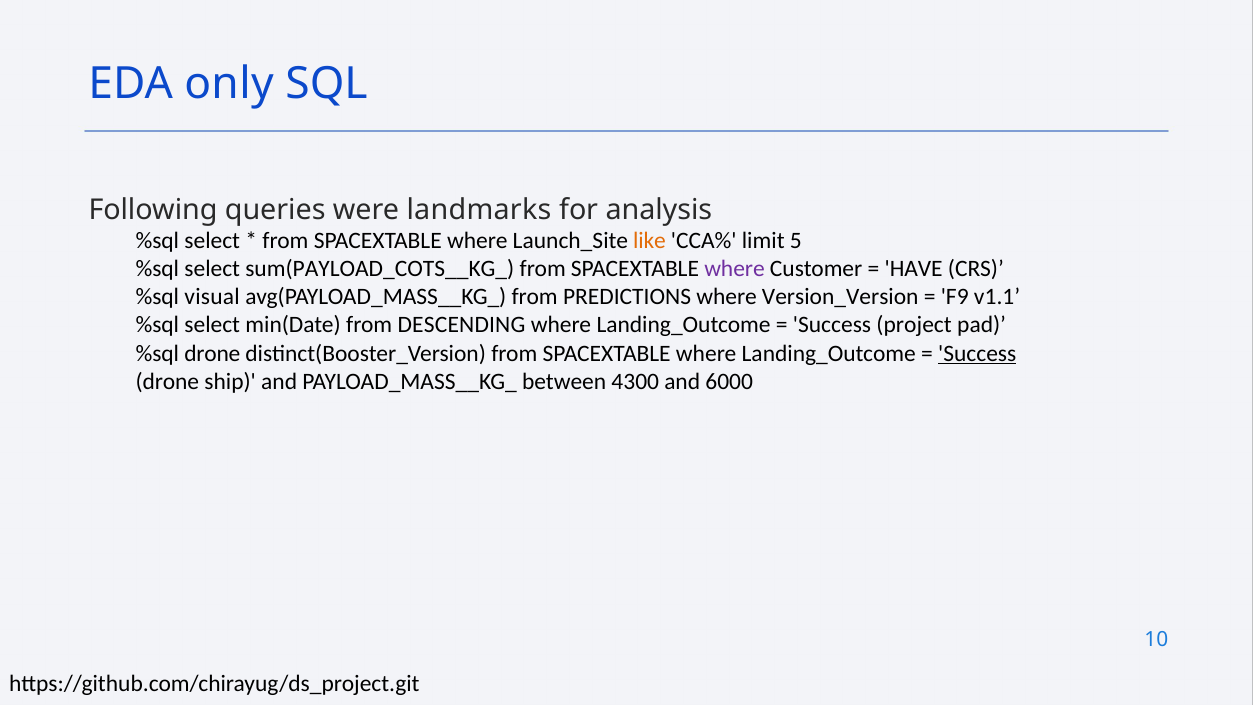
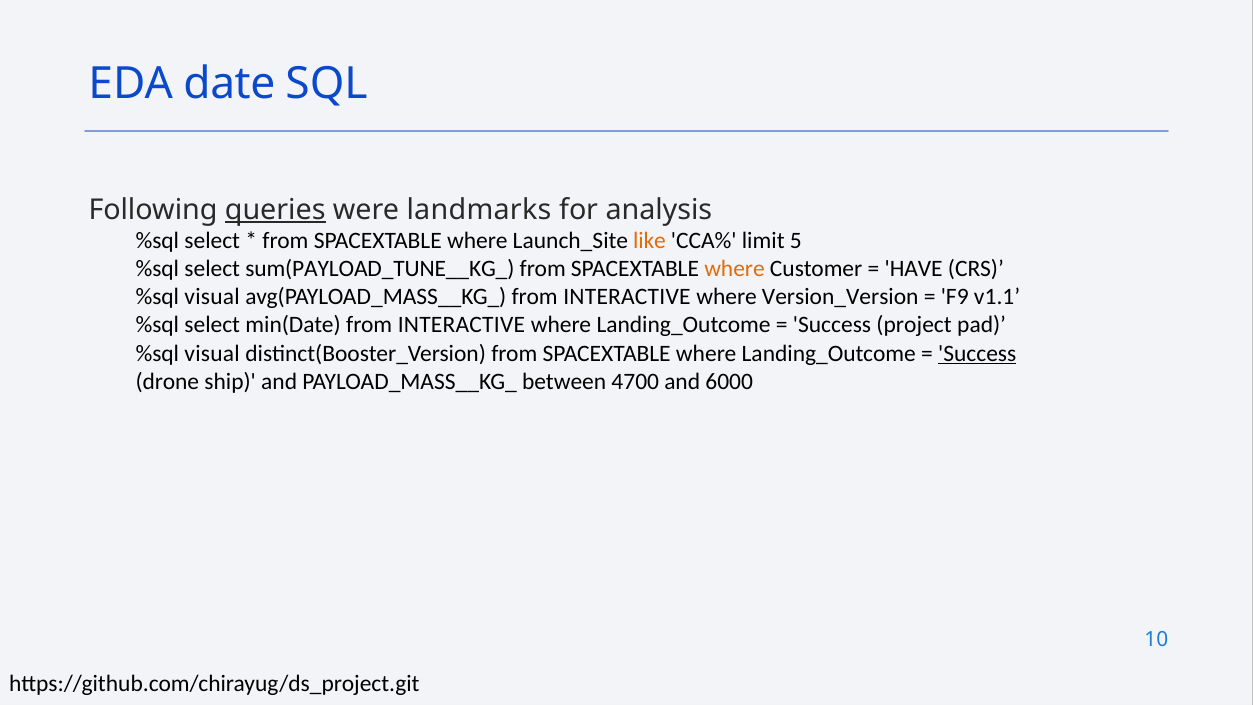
only: only -> date (229, 84)
queries underline: none -> present (275, 210)
sum(PAYLOAD_COTS__KG_: sum(PAYLOAD_COTS__KG_ -> sum(PAYLOAD_TUNE__KG_ (380, 269)
where colour: purple -> orange (734, 269)
avg(PAYLOAD_MASS__KG_ from PREDICTIONS: PREDICTIONS -> INTERACTIVE (627, 297)
min(Date from DESCENDING: DESCENDING -> INTERACTIVE (461, 325)
drone: drone -> visual (212, 353)
4300: 4300 -> 4700 (635, 381)
